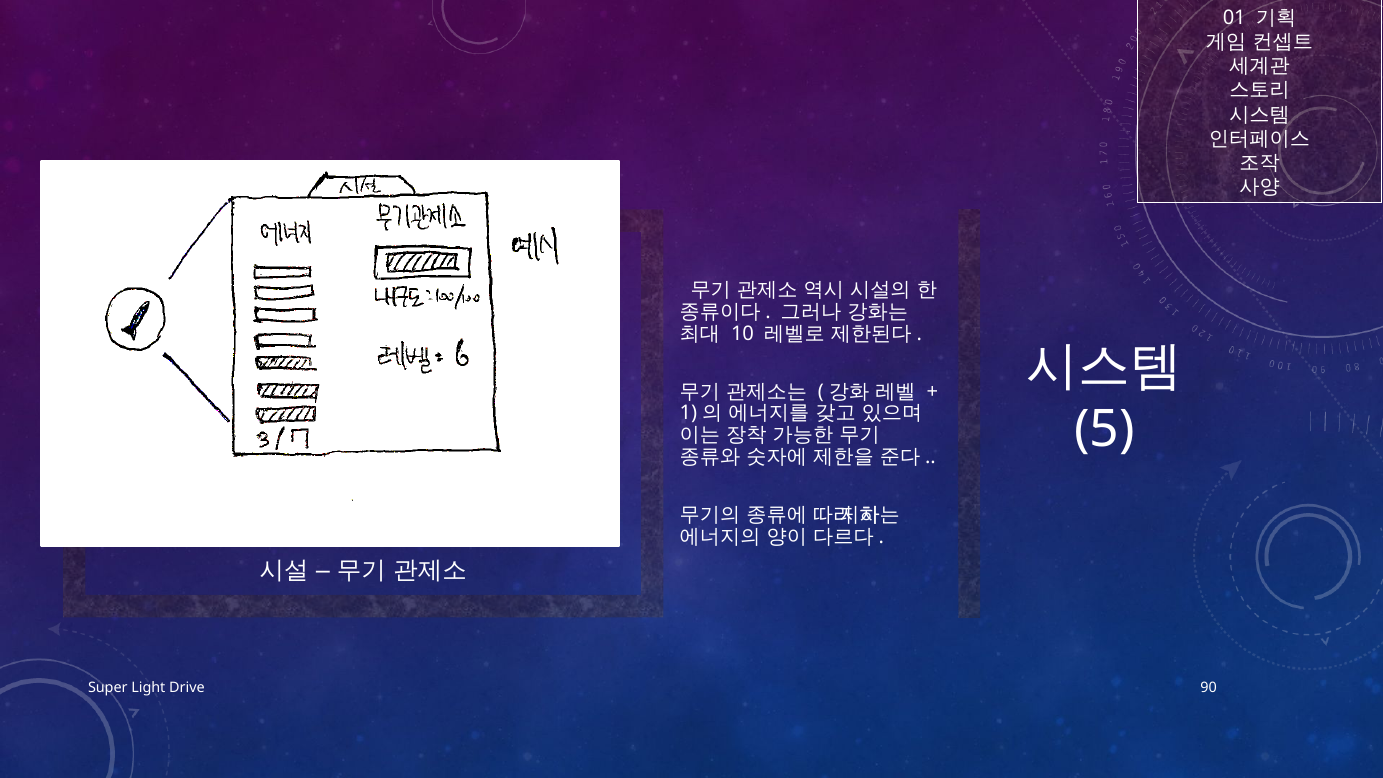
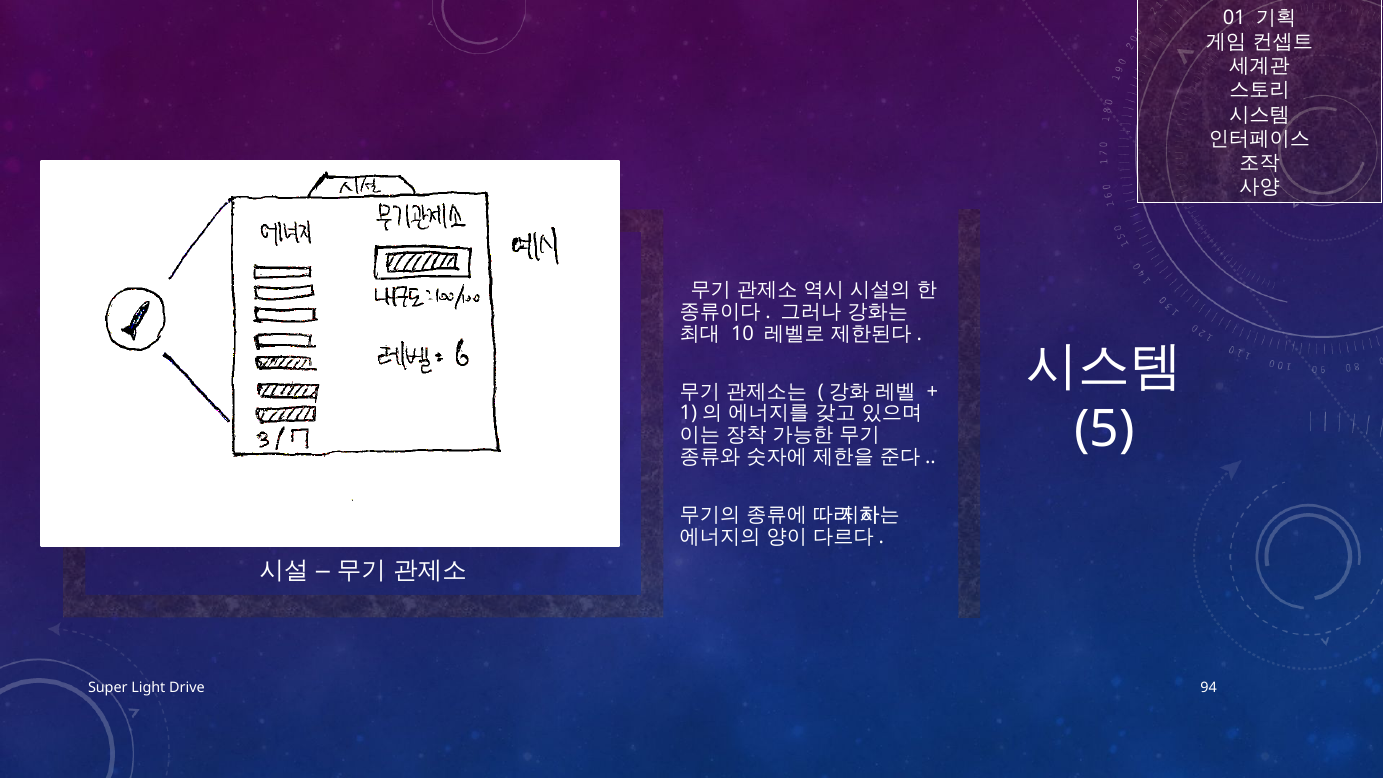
90: 90 -> 94 (1209, 687)
